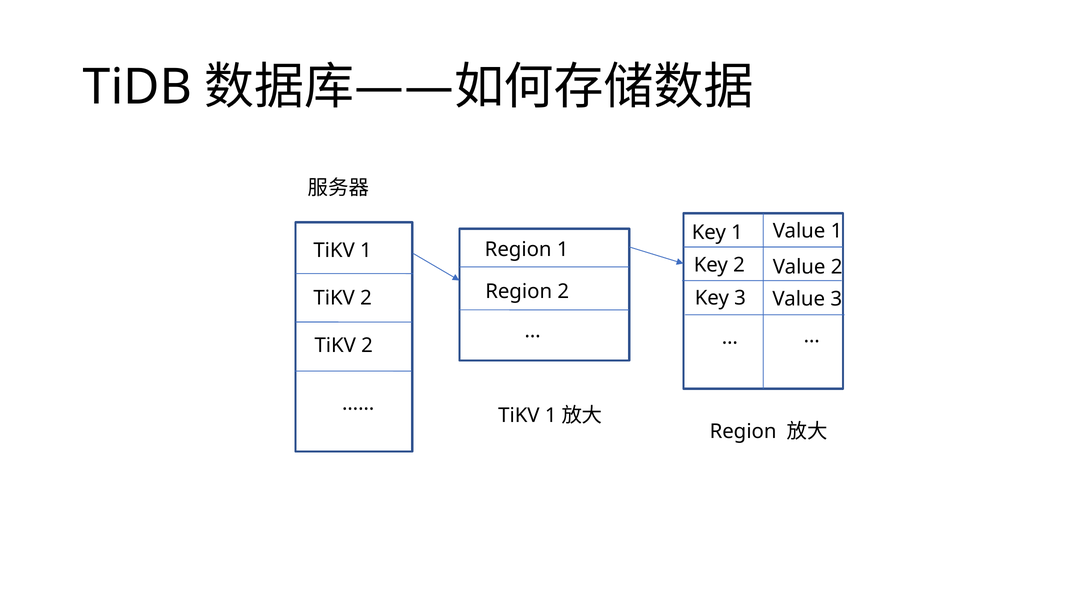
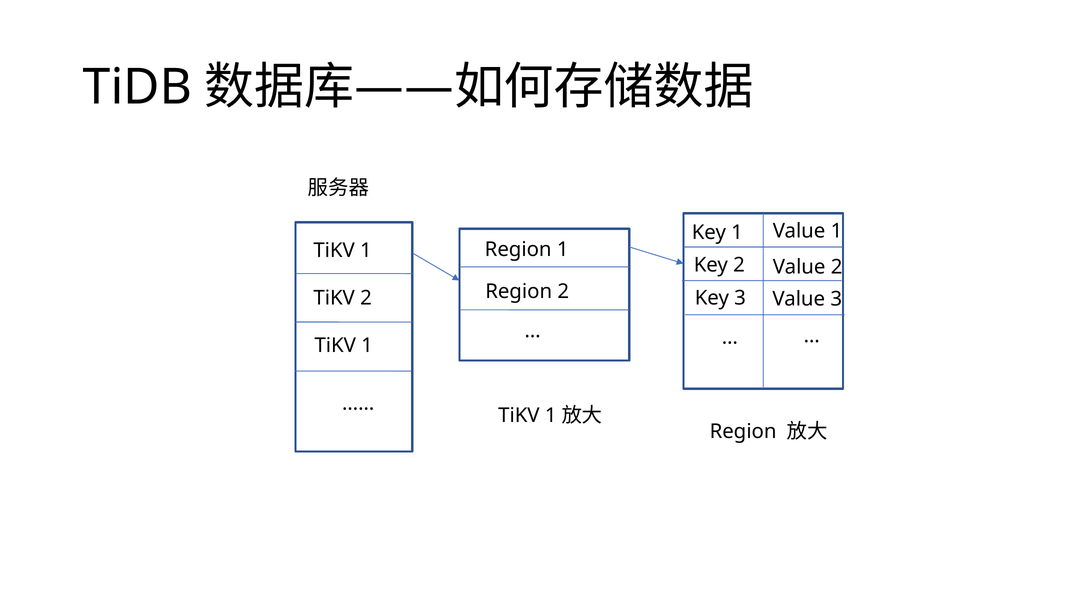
2: 2 -> 1 (367, 346)
